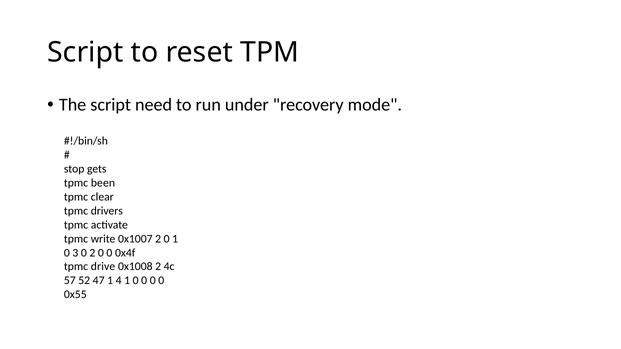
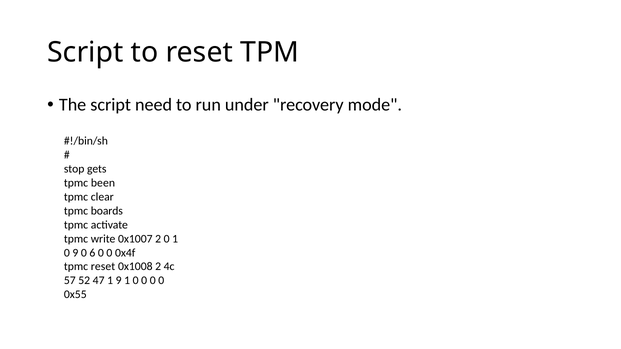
drivers: drivers -> boards (107, 211)
0 3: 3 -> 9 (75, 253)
0 2: 2 -> 6 (92, 253)
tpmc drive: drive -> reset (103, 267)
1 4: 4 -> 9 (119, 281)
